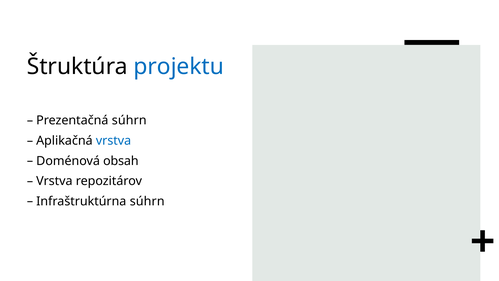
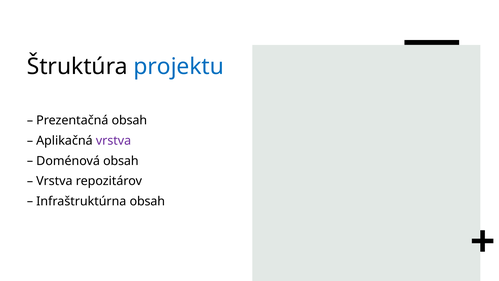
Prezentačná súhrn: súhrn -> obsah (129, 120)
vrstva colour: blue -> purple (113, 141)
Infraštruktúrna súhrn: súhrn -> obsah (147, 201)
